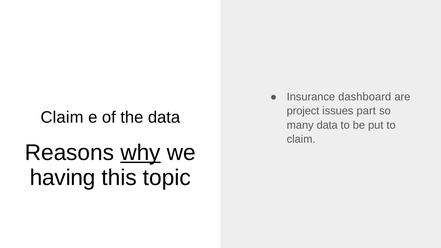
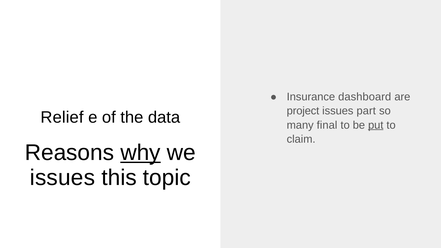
Claim: Claim -> Relief (62, 118)
many data: data -> final (327, 125)
put underline: none -> present (376, 125)
having: having -> issues (62, 178)
